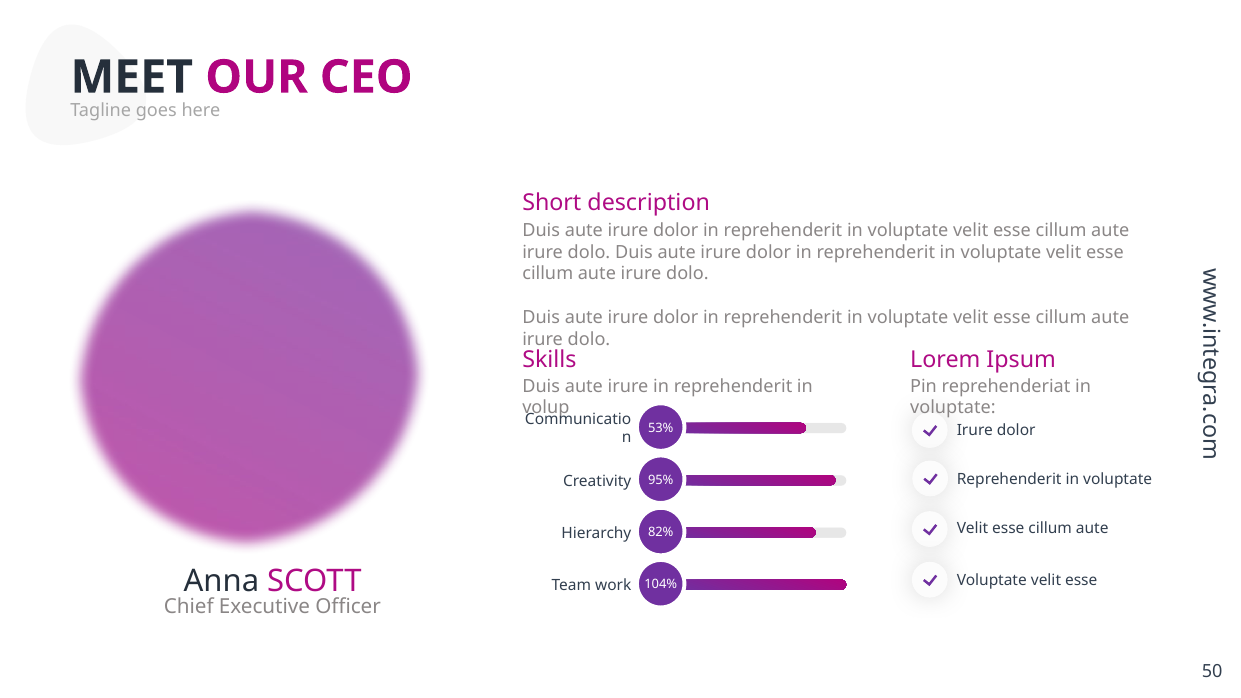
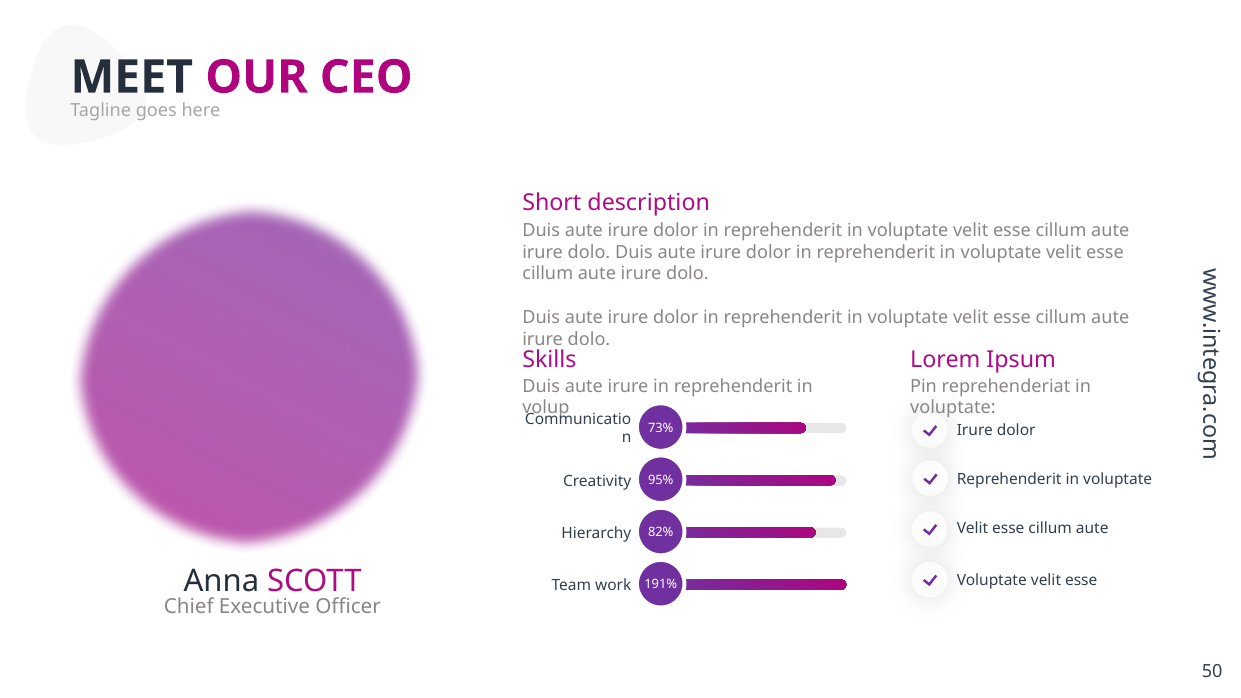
53%: 53% -> 73% (661, 428)
104%: 104% -> 191% (661, 585)
